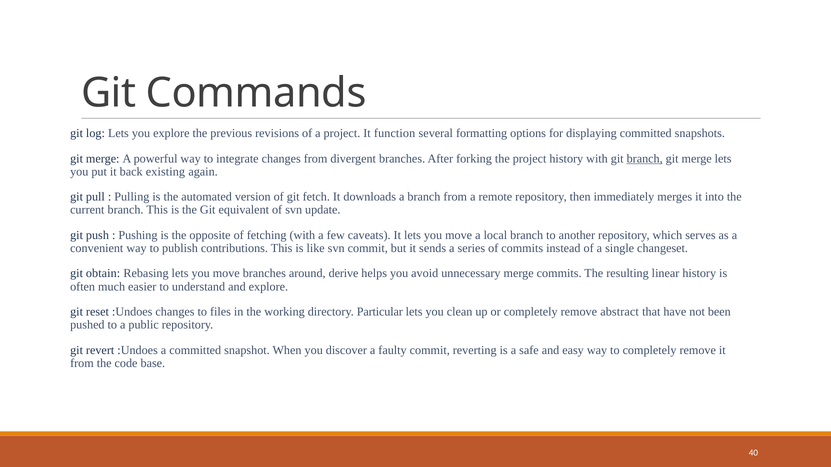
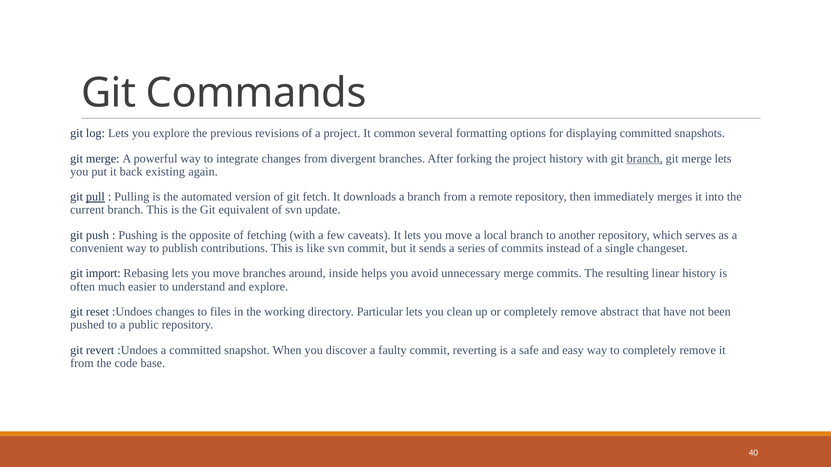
function: function -> common (395, 133)
pull underline: none -> present (95, 197)
obtain: obtain -> import (103, 274)
derive: derive -> inside (343, 274)
